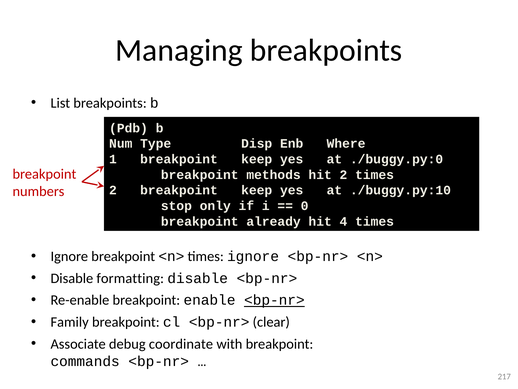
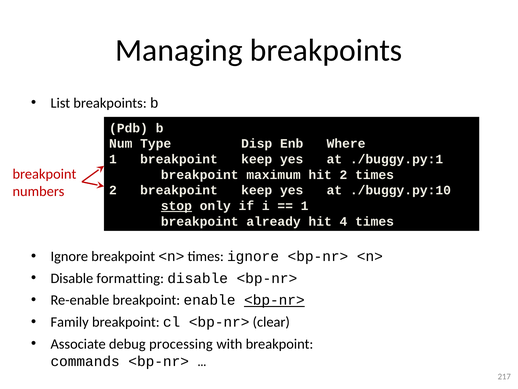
./buggy.py:0: ./buggy.py:0 -> ./buggy.py:1 (397, 159)
methods: methods -> maximum (274, 175)
stop underline: none -> present (176, 206)
0: 0 -> 1 (305, 206)
coordinate: coordinate -> processing (181, 344)
